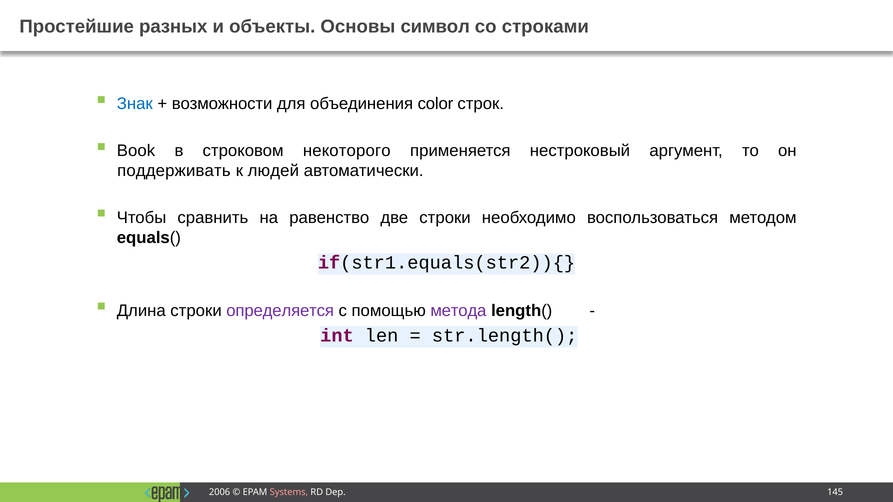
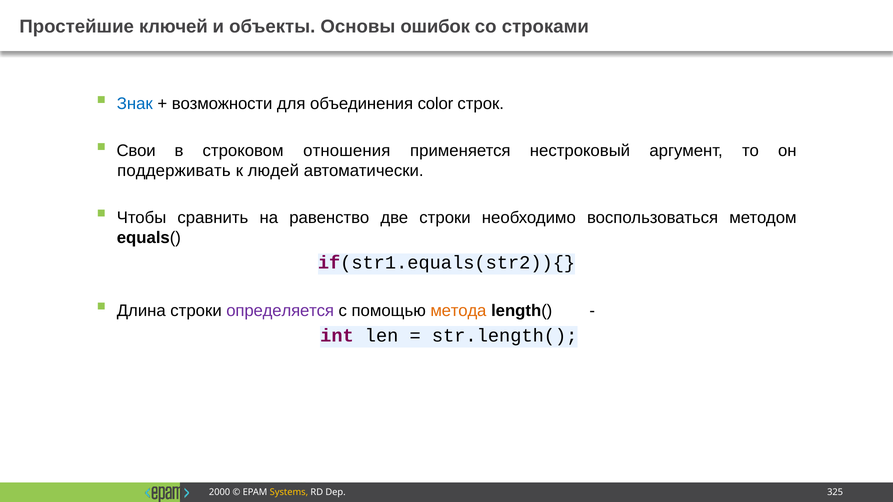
разных: разных -> ключей (173, 27)
символ: символ -> ошибок (435, 27)
Book: Book -> Свои (136, 151)
некоторого: некоторого -> отношения (347, 151)
метода colour: purple -> orange (458, 311)
2006: 2006 -> 2000 (220, 492)
Systems colour: pink -> yellow (289, 492)
145: 145 -> 325 (835, 492)
